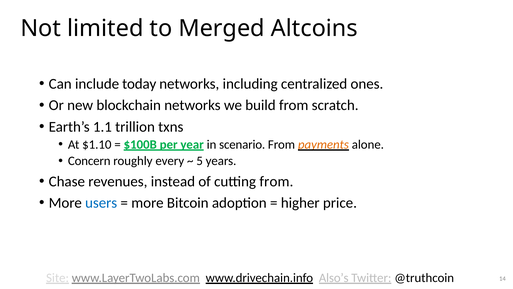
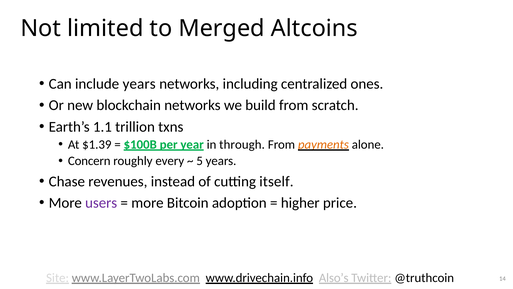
include today: today -> years (139, 84)
$1.10: $1.10 -> $1.39 (97, 144)
scenario: scenario -> through (242, 144)
cutting from: from -> itself (276, 181)
users colour: blue -> purple (101, 203)
